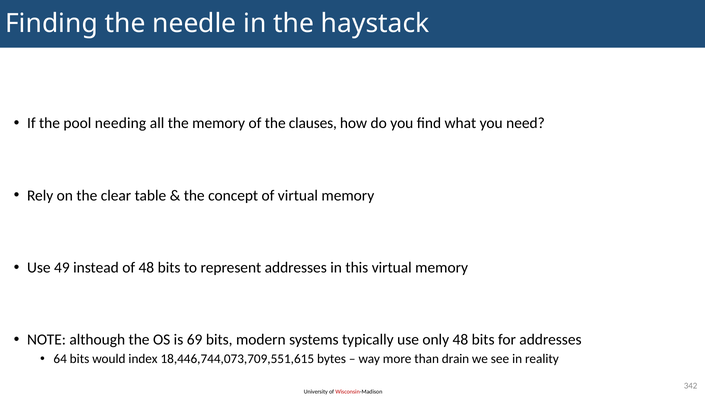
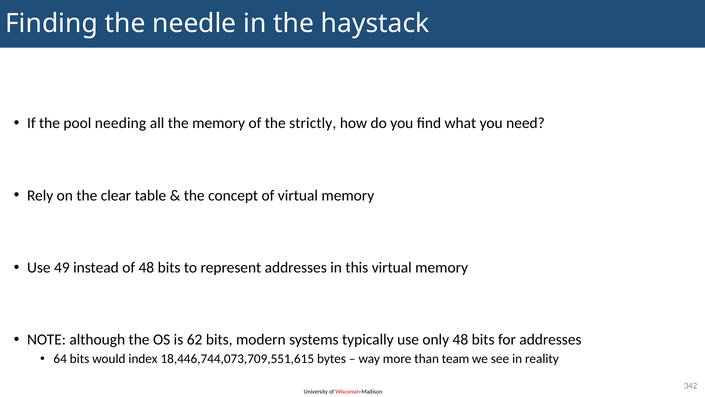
clauses: clauses -> strictly (313, 123)
69: 69 -> 62 (195, 339)
drain: drain -> team (456, 358)
